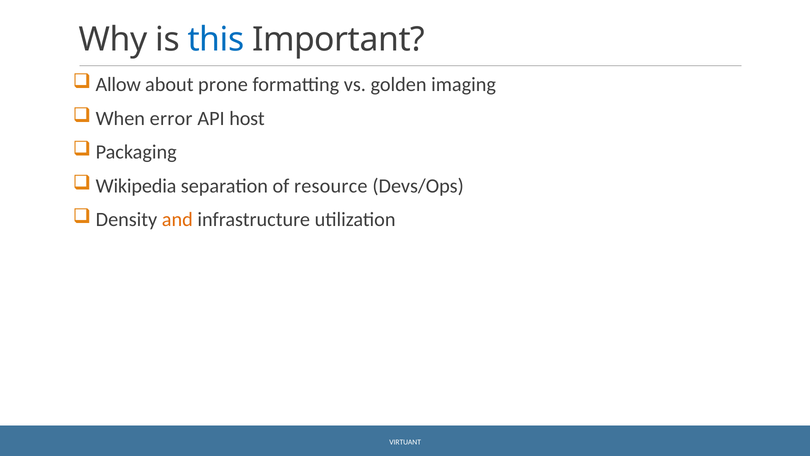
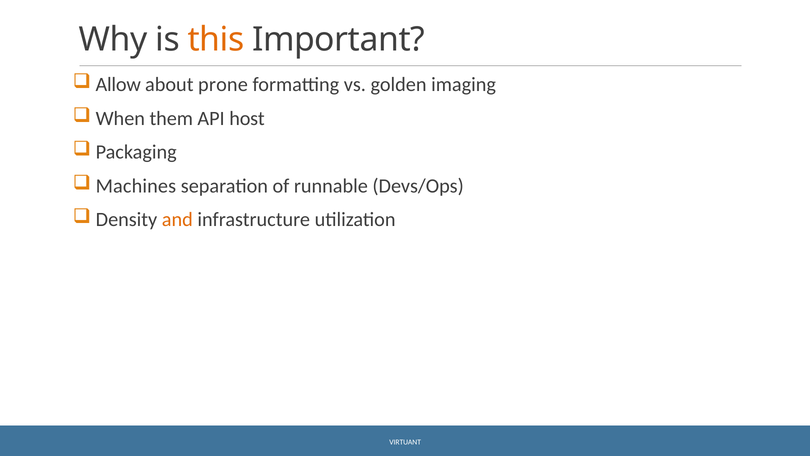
this colour: blue -> orange (216, 40)
error: error -> them (171, 118)
Wikipedia: Wikipedia -> Machines (136, 186)
resource: resource -> runnable (331, 186)
